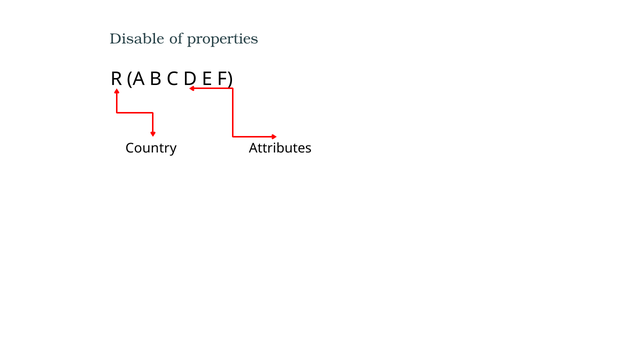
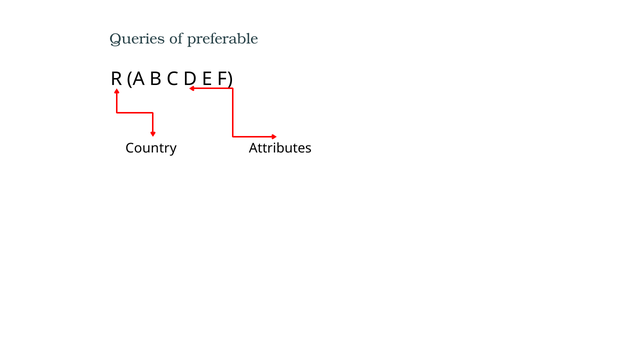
Disable: Disable -> Queries (137, 39)
properties: properties -> preferable (223, 39)
